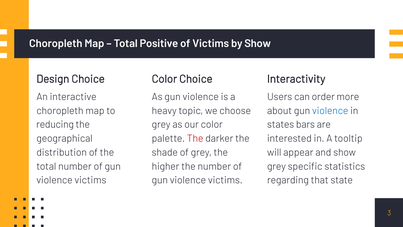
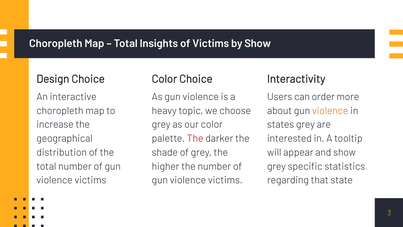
Positive: Positive -> Insights (159, 44)
violence colour: blue -> orange (330, 111)
reducing: reducing -> increase (55, 124)
states bars: bars -> grey (305, 124)
